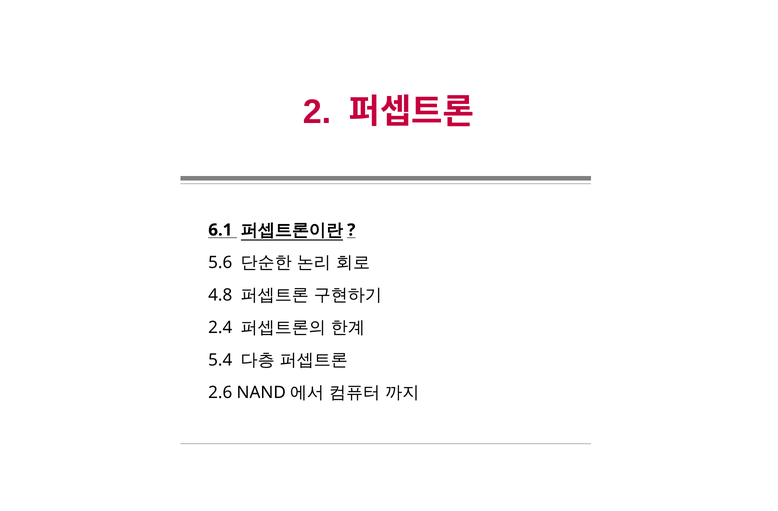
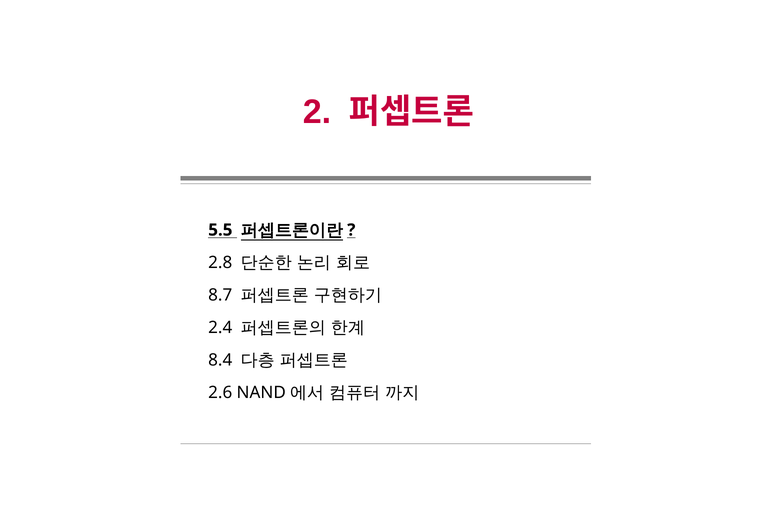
6.1: 6.1 -> 5.5 (220, 230)
5.6: 5.6 -> 2.8 (220, 263)
4.8: 4.8 -> 8.7 (220, 295)
5.4: 5.4 -> 8.4 (220, 360)
